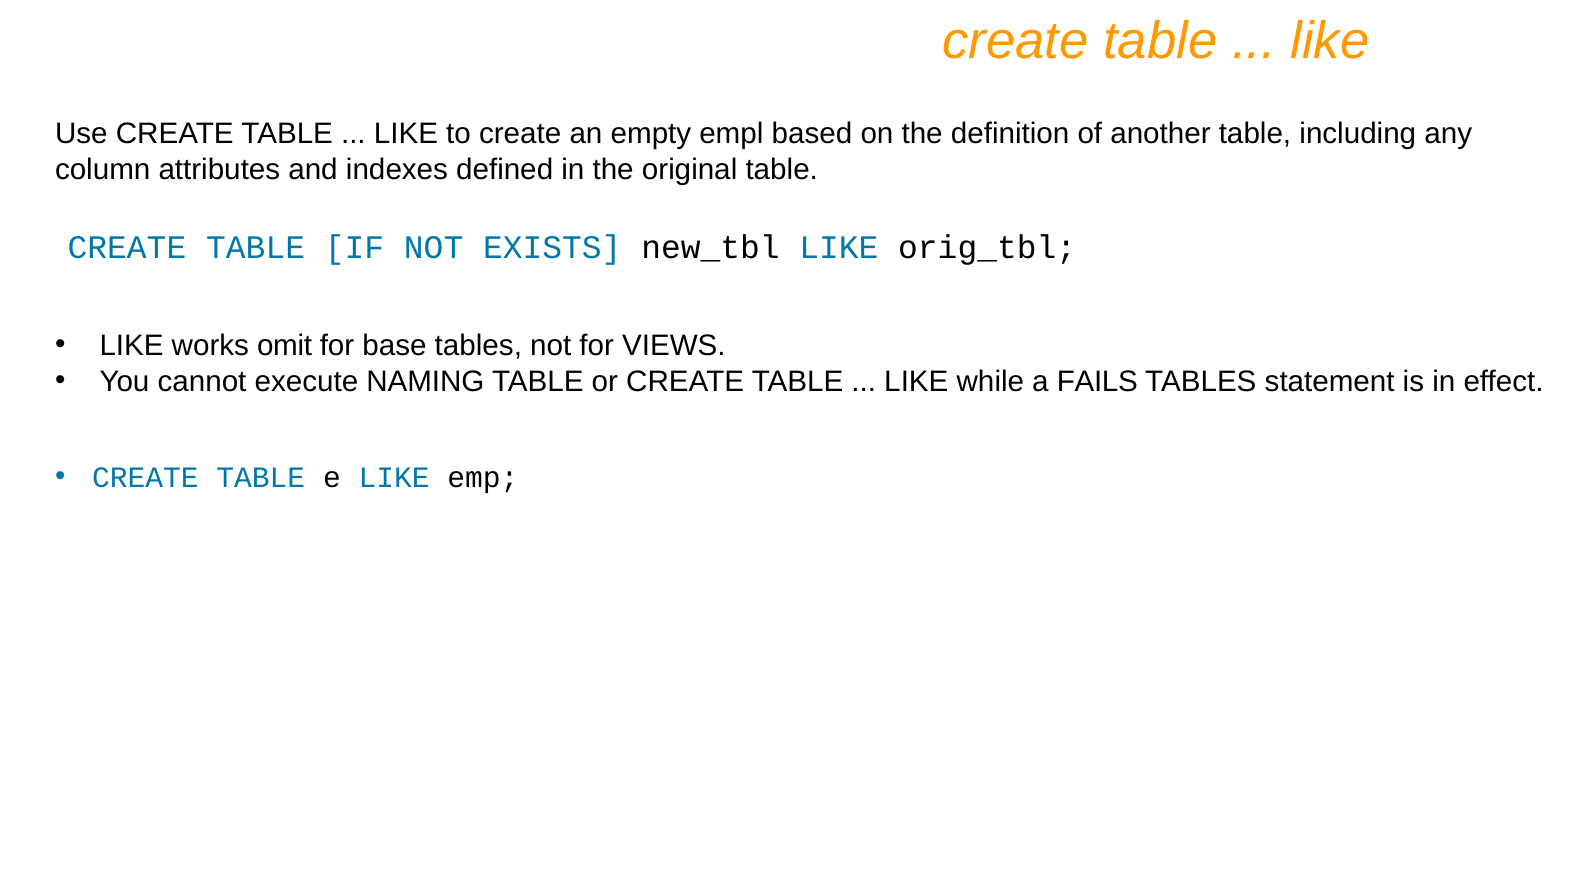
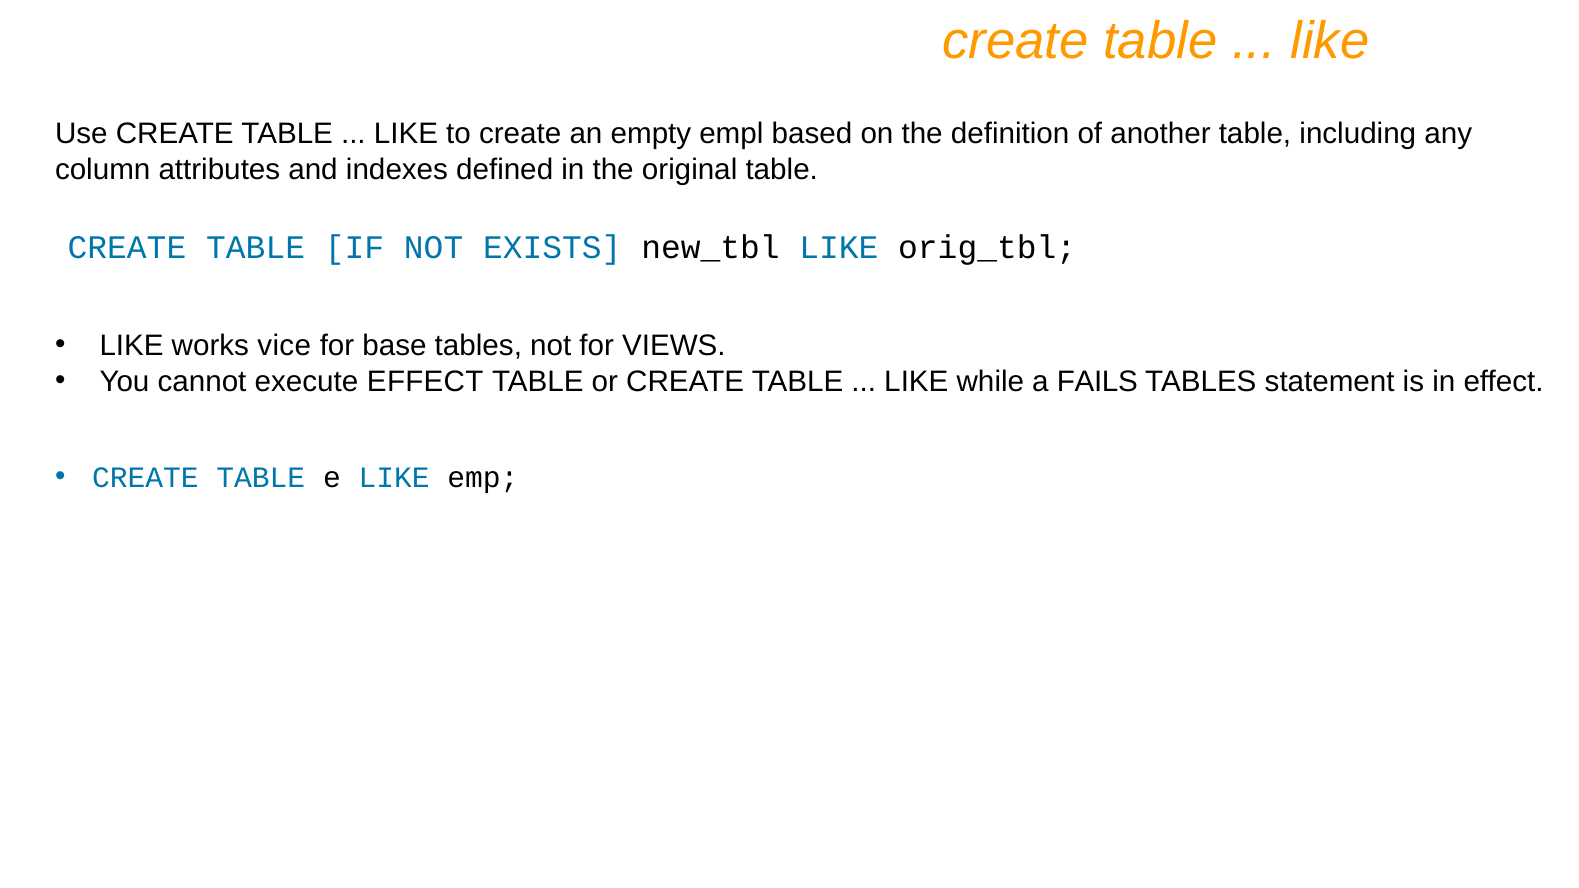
omit: omit -> vice (284, 346)
execute NAMING: NAMING -> EFFECT (425, 381)
